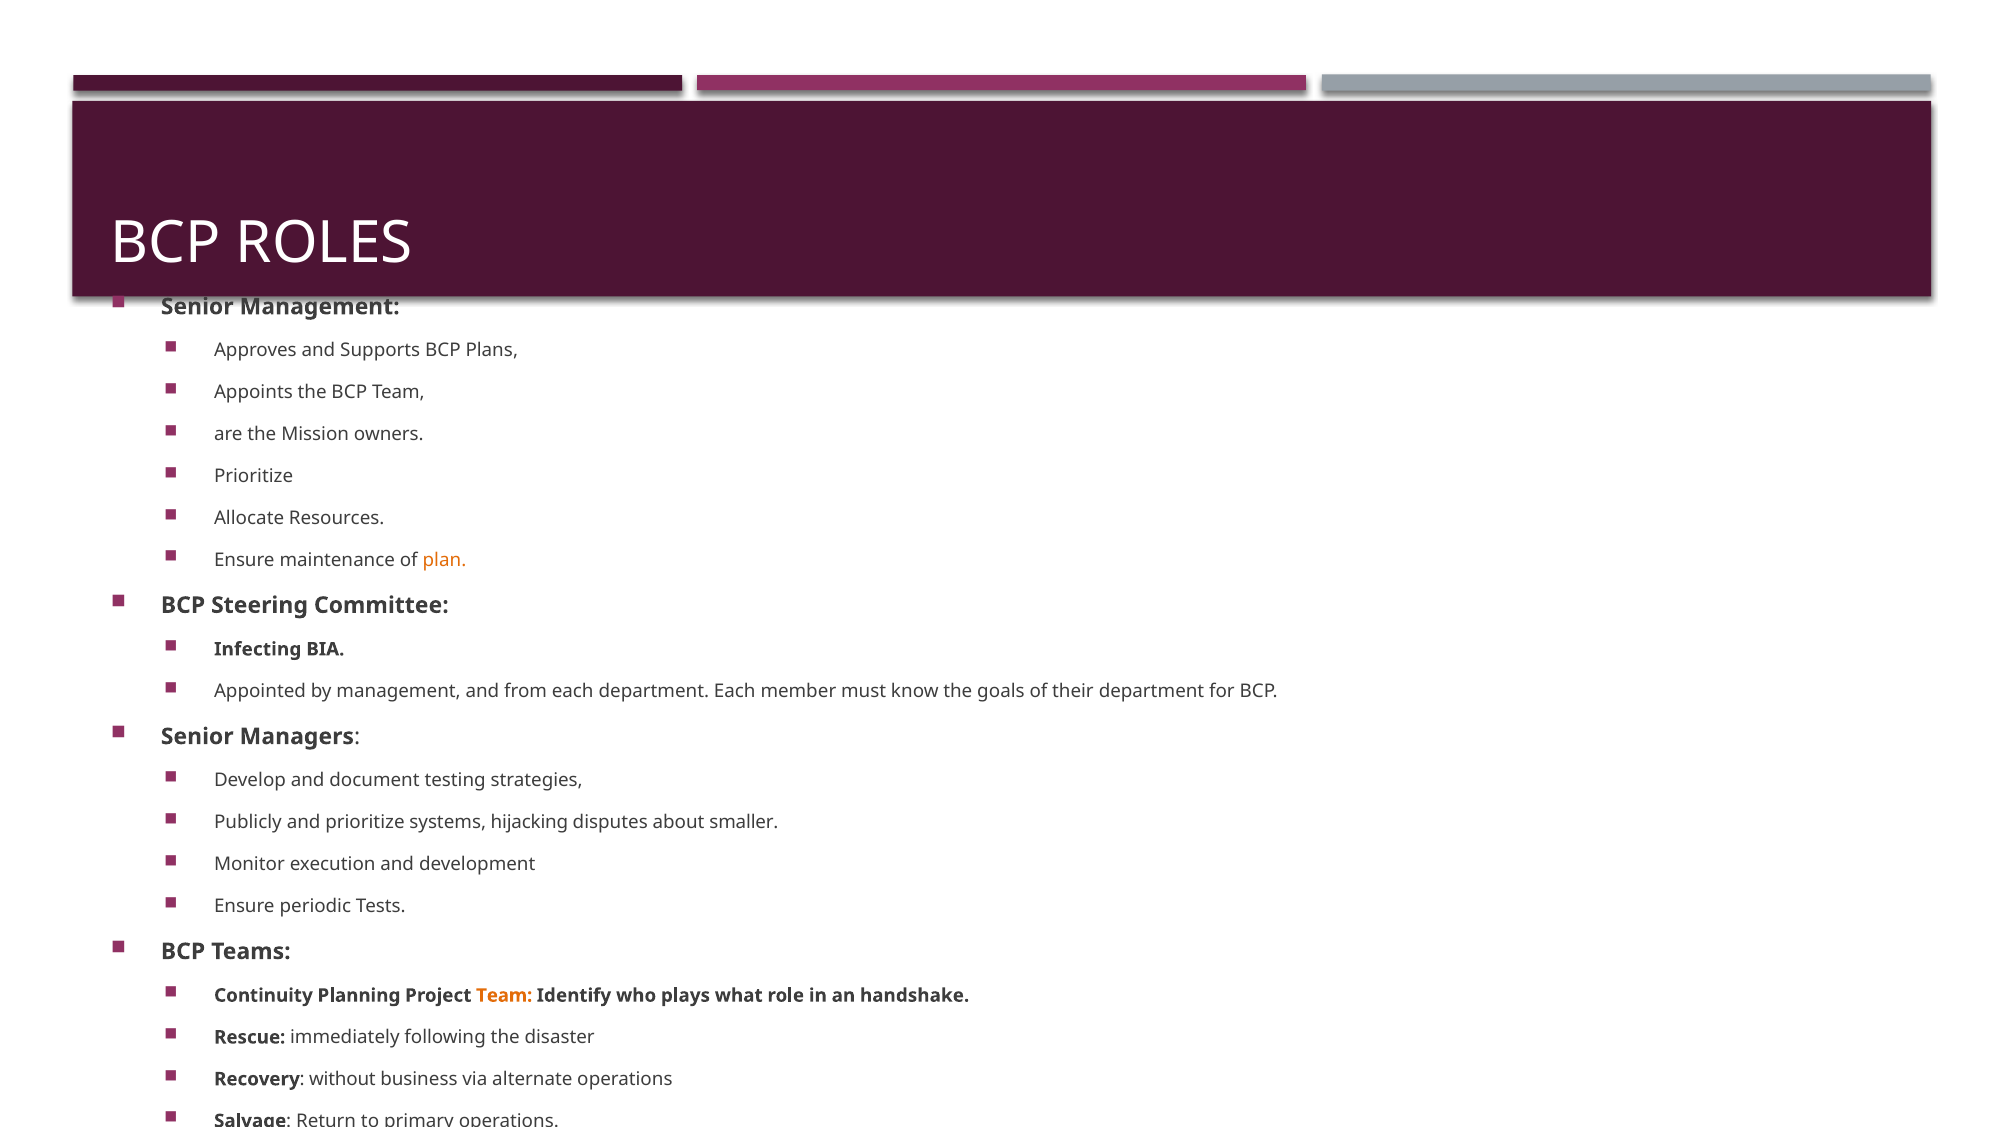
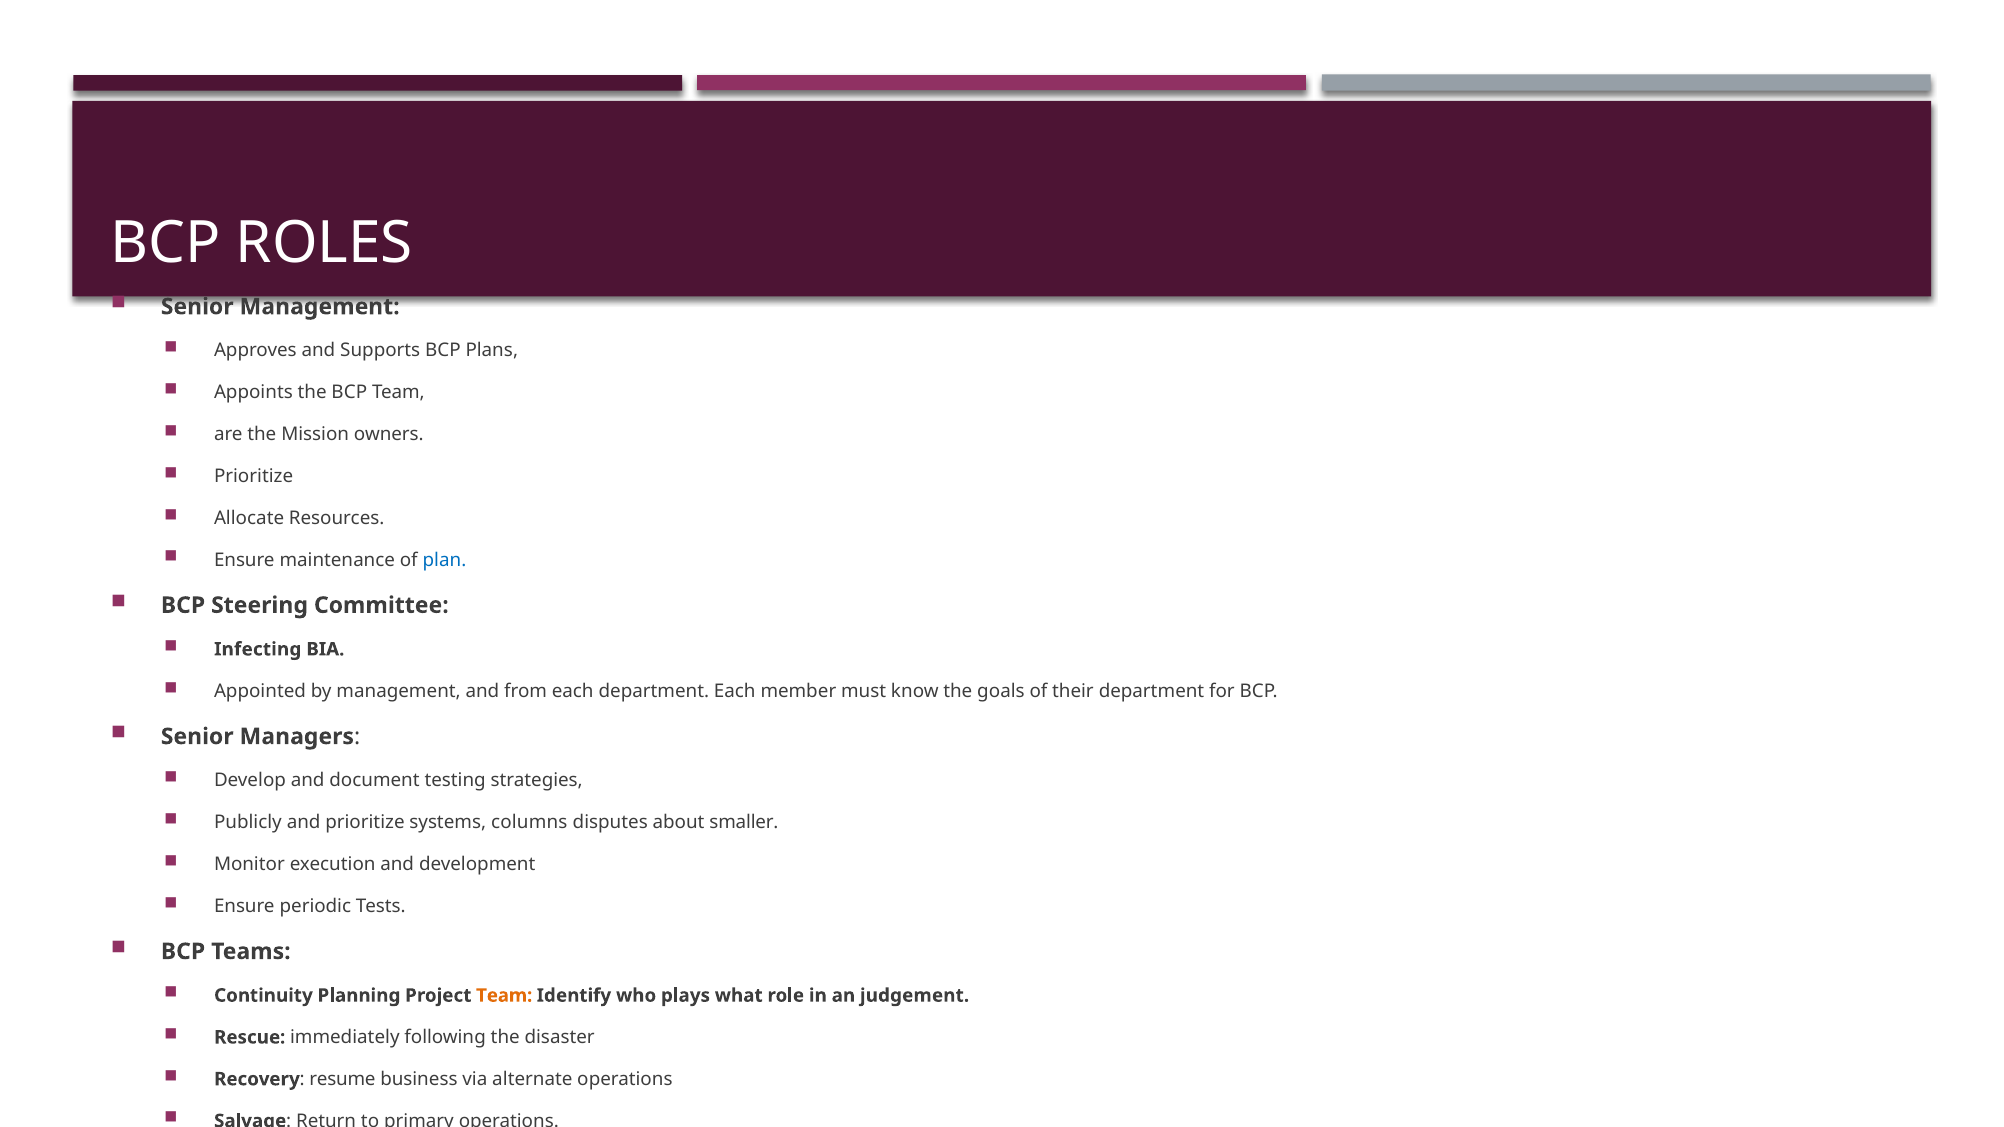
plan colour: orange -> blue (444, 560)
hijacking: hijacking -> columns (529, 823)
handshake: handshake -> judgement (915, 996)
without: without -> resume (342, 1079)
